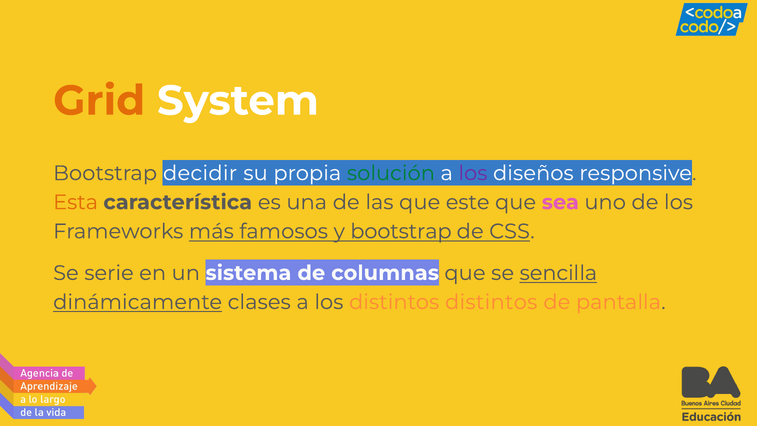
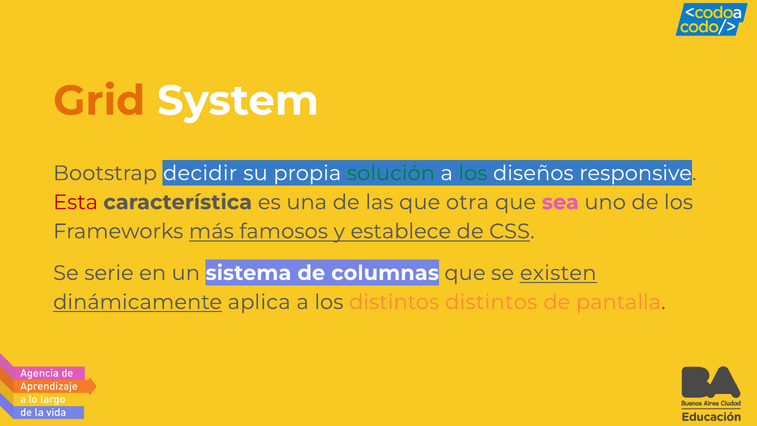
los colour: purple -> green (473, 173)
Esta colour: orange -> red (76, 202)
este: este -> otra (467, 202)
y bootstrap: bootstrap -> establece (401, 231)
sencilla: sencilla -> existen (558, 273)
clases: clases -> aplica (259, 302)
